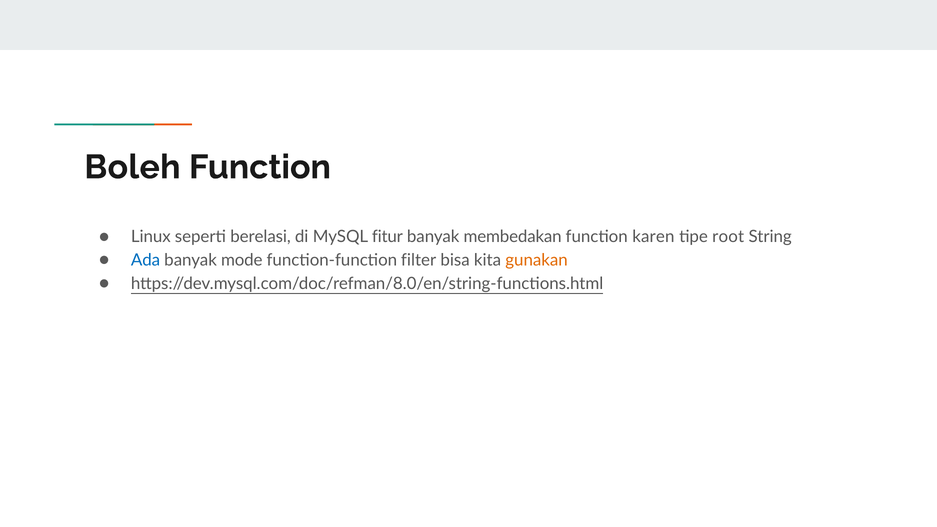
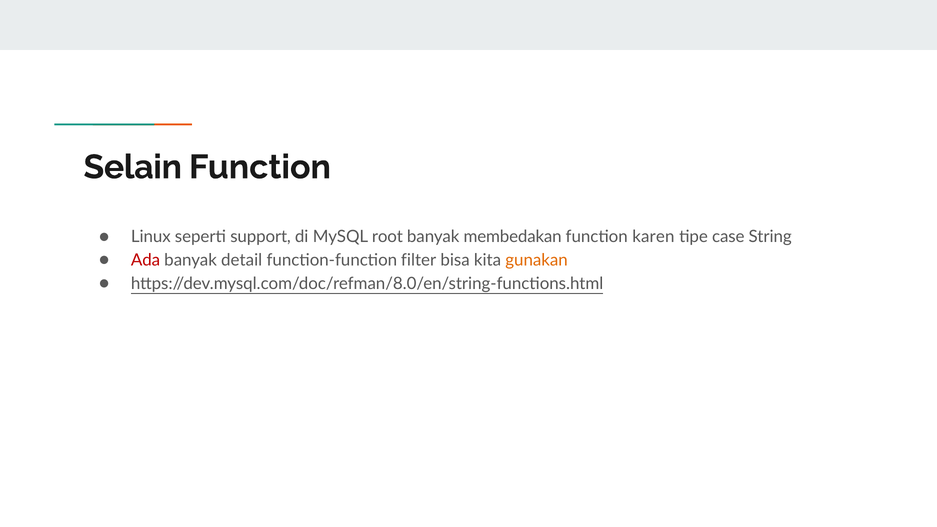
Boleh: Boleh -> Selain (133, 167)
berelasi: berelasi -> support (261, 237)
fitur: fitur -> root (387, 237)
root: root -> case (728, 237)
Ada colour: blue -> red (146, 260)
mode: mode -> detail (242, 260)
